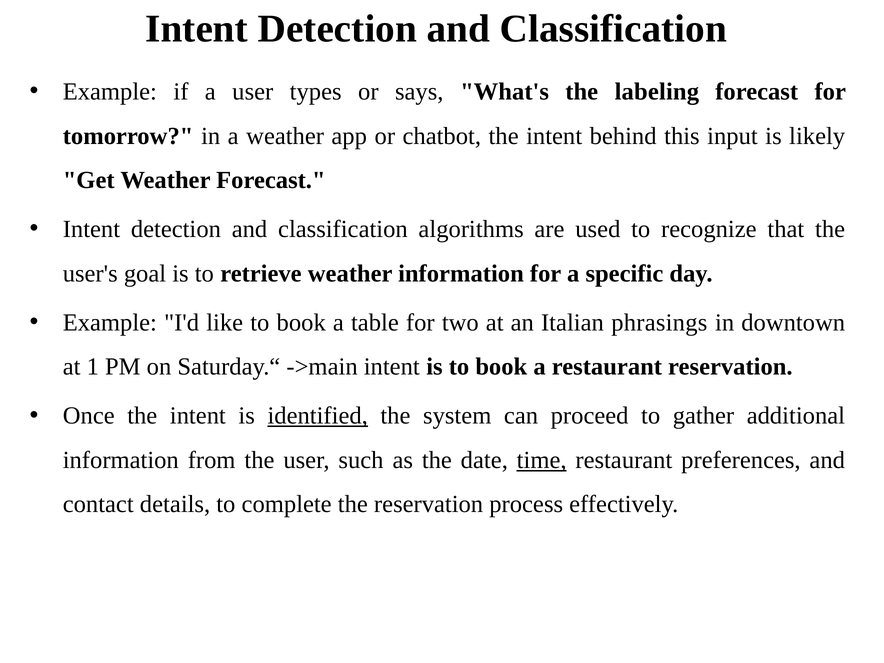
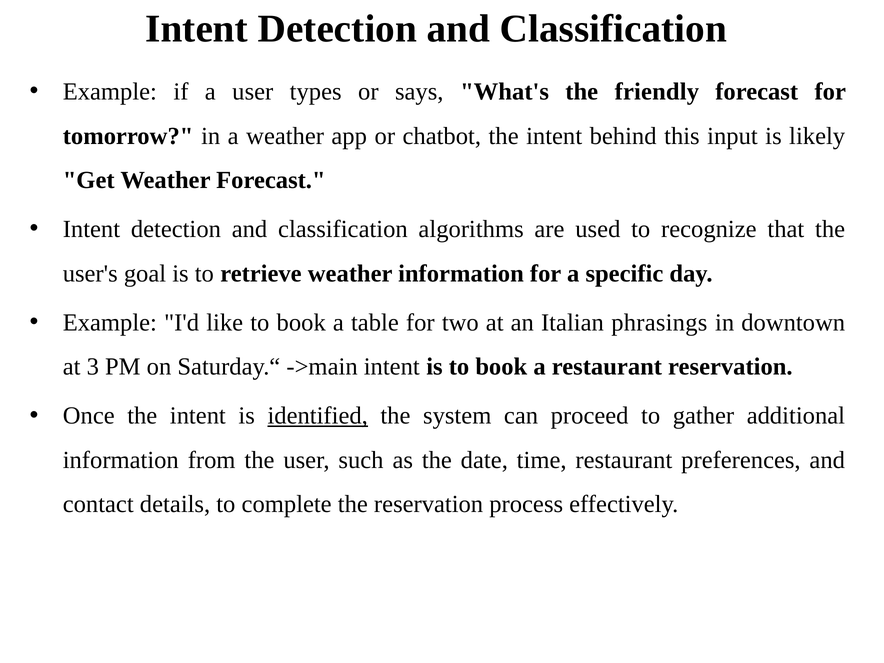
labeling: labeling -> friendly (657, 92)
1: 1 -> 3 (93, 367)
time underline: present -> none (542, 460)
